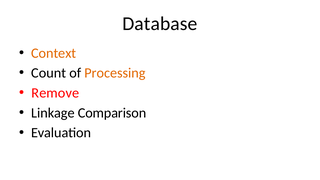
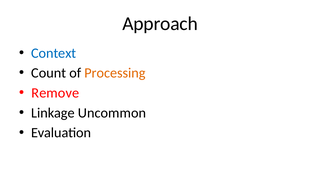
Database: Database -> Approach (160, 24)
Context colour: orange -> blue (54, 53)
Comparison: Comparison -> Uncommon (112, 113)
